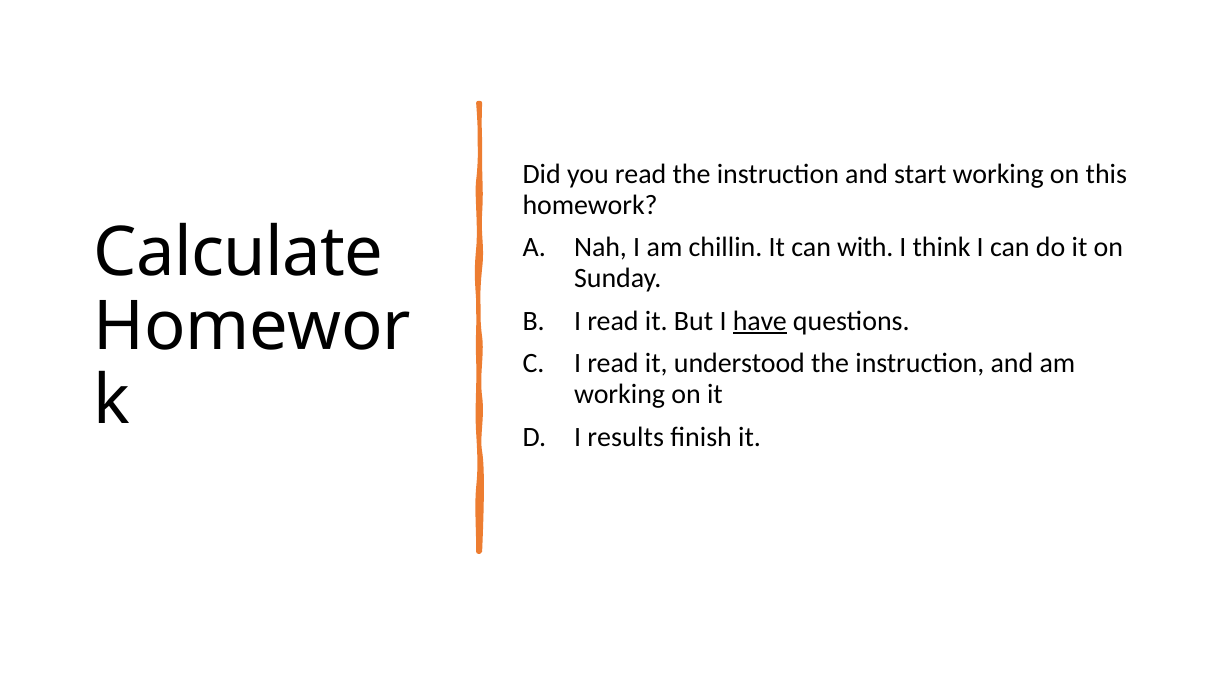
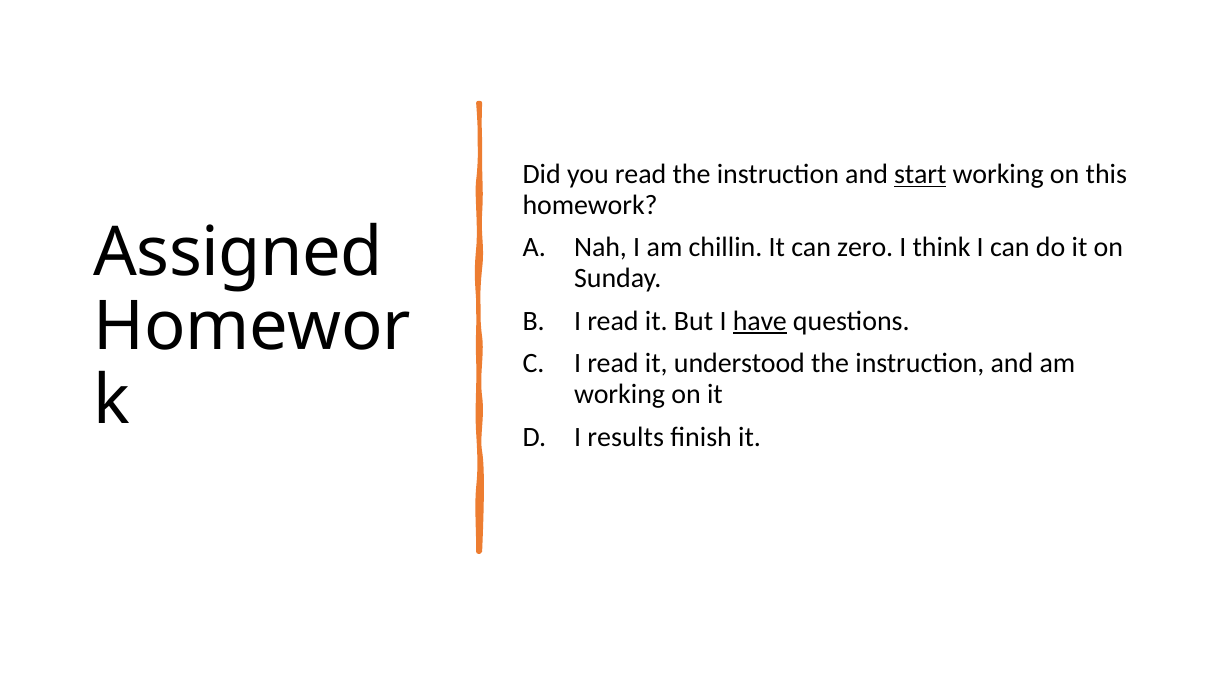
start underline: none -> present (920, 175)
Calculate: Calculate -> Assigned (238, 252)
with: with -> zero (865, 248)
